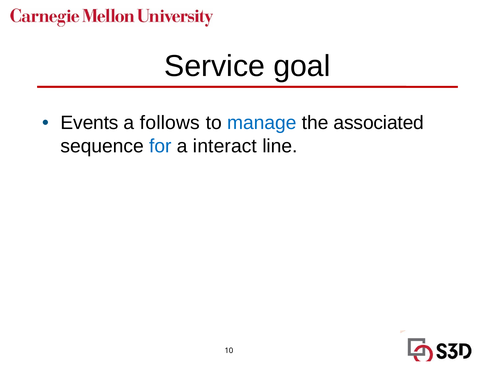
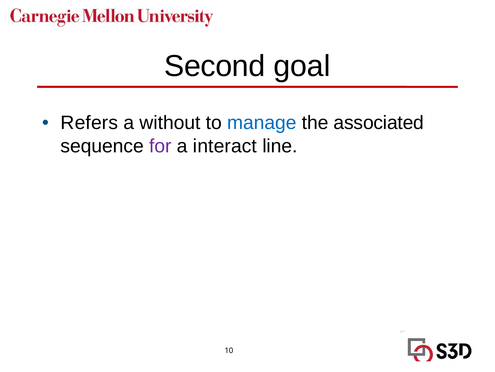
Service: Service -> Second (215, 66)
Events: Events -> Refers (89, 123)
follows: follows -> without (170, 123)
for colour: blue -> purple (160, 146)
